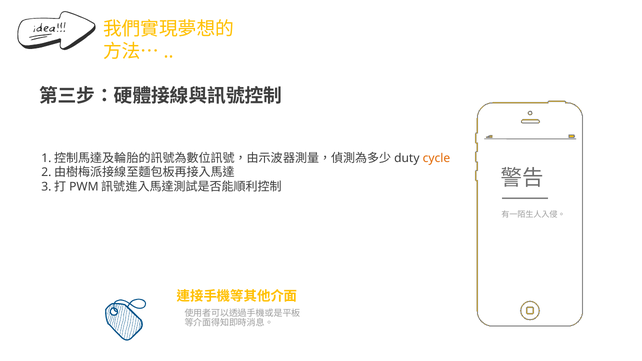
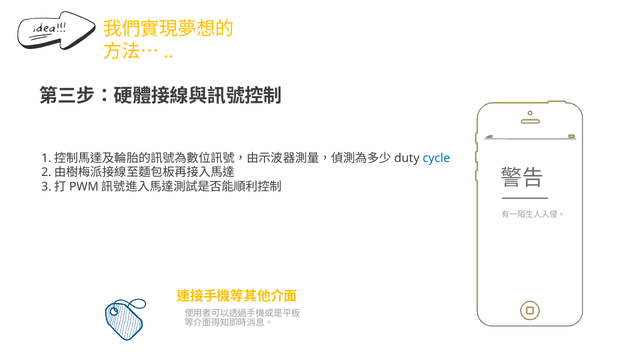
cycle colour: orange -> blue (436, 158)
